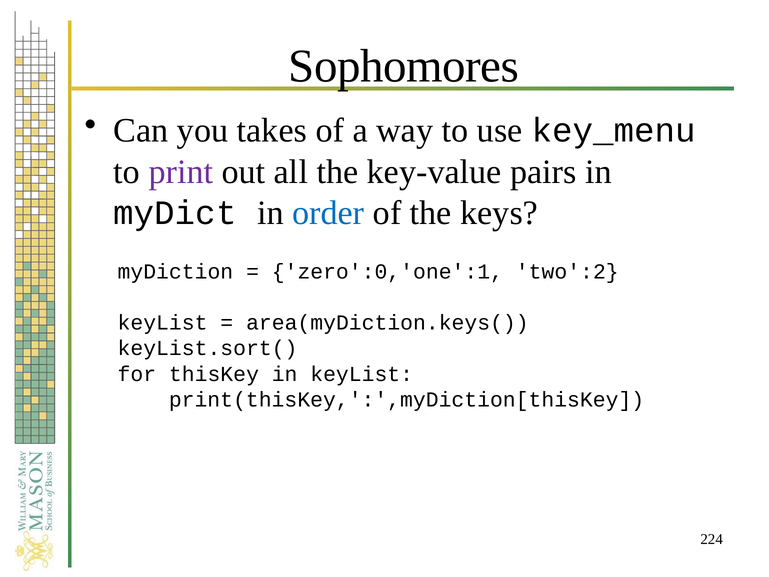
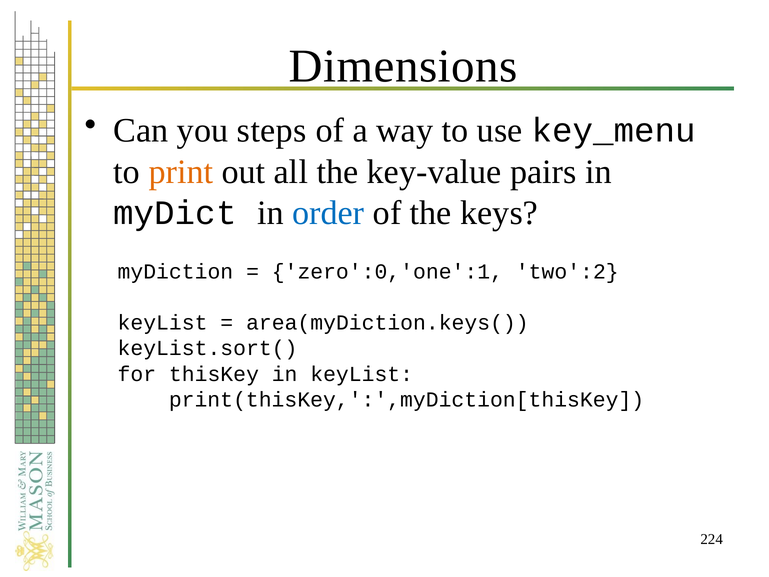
Sophomores: Sophomores -> Dimensions (403, 66)
takes: takes -> steps (272, 131)
print colour: purple -> orange (181, 172)
